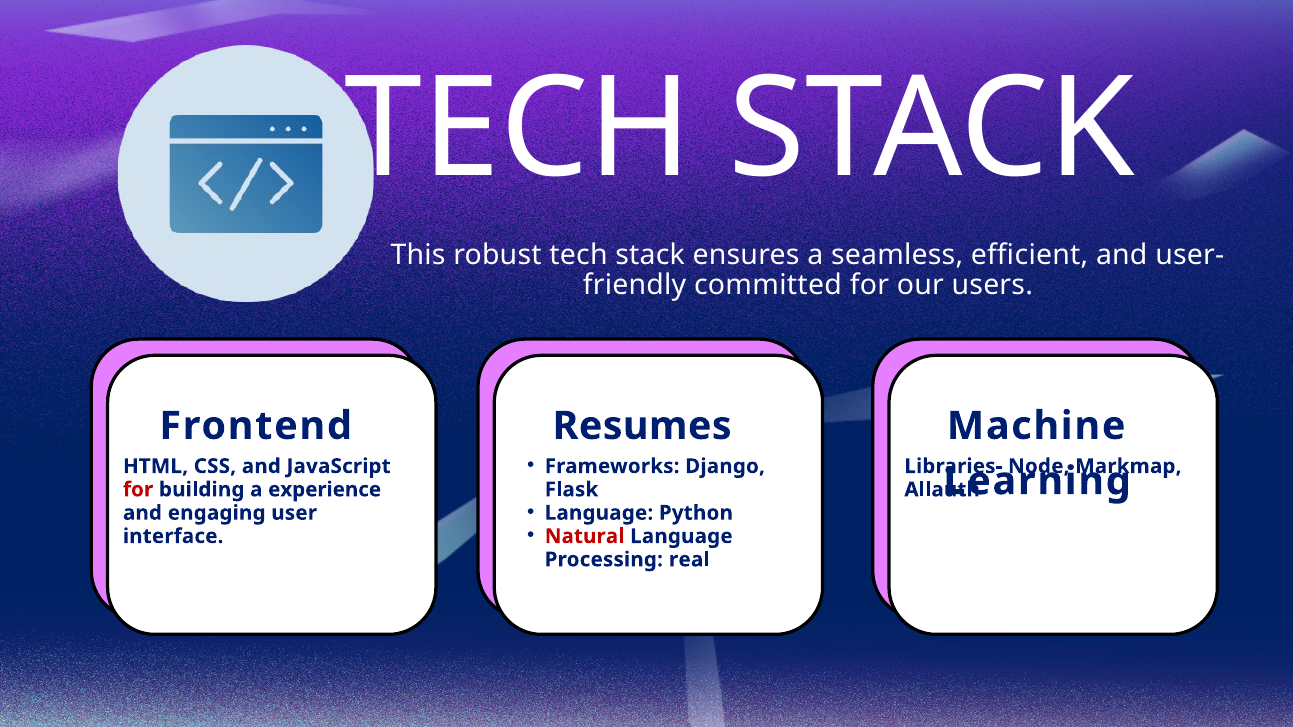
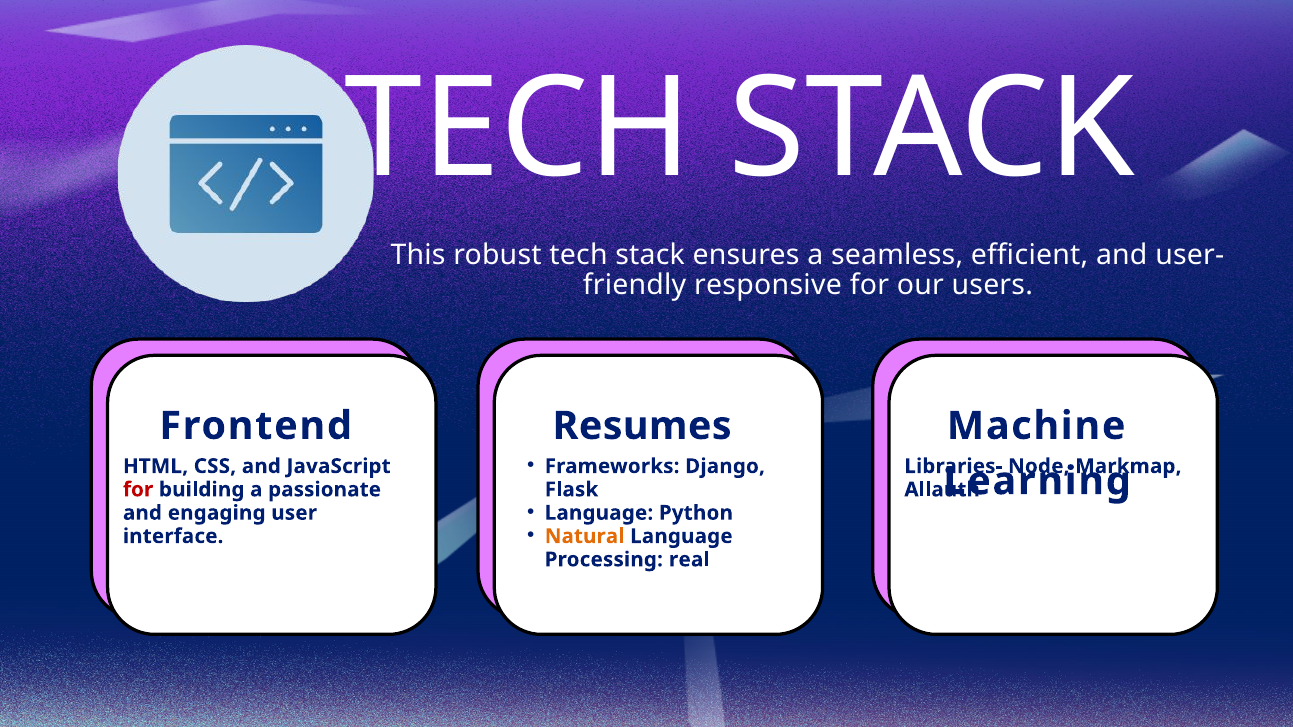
committed: committed -> responsive (768, 285)
experience: experience -> passionate (325, 490)
Natural colour: red -> orange (585, 536)
